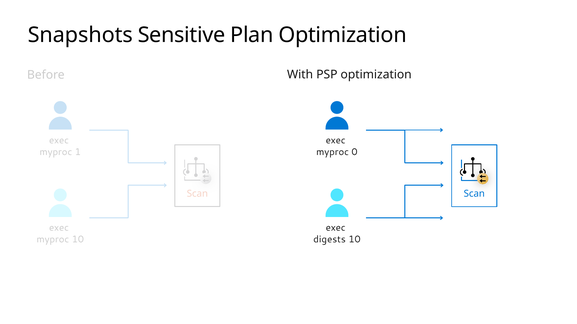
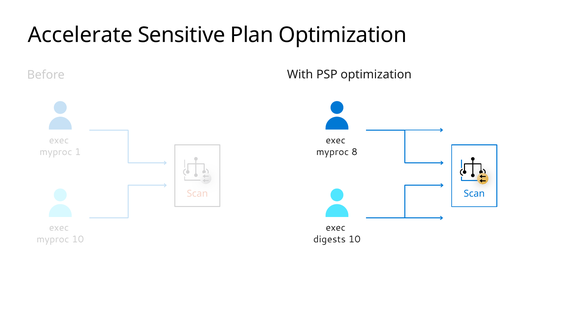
Snapshots: Snapshots -> Accelerate (80, 35)
0: 0 -> 8 (355, 152)
